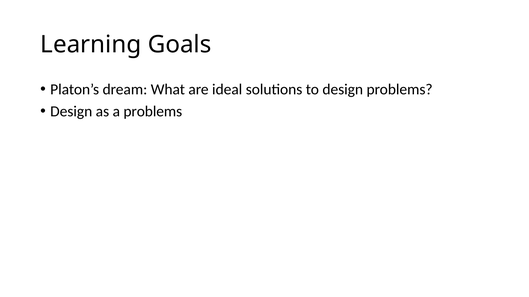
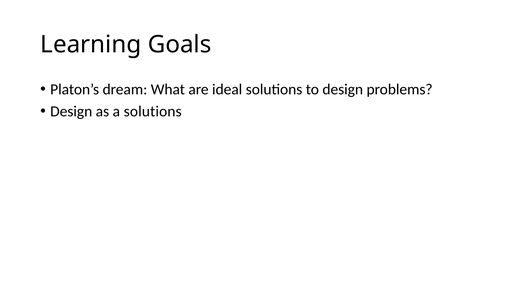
a problems: problems -> solutions (153, 112)
